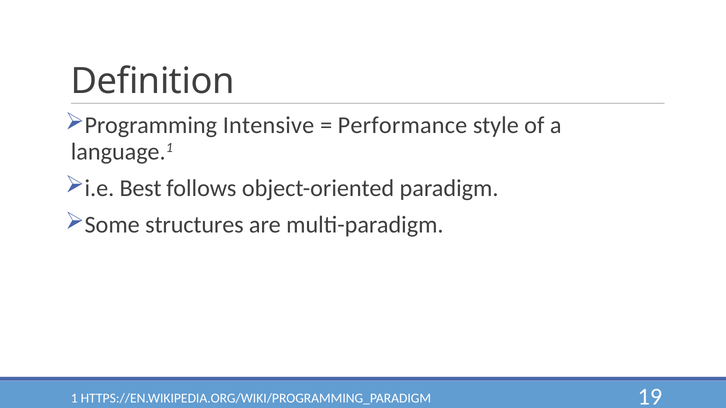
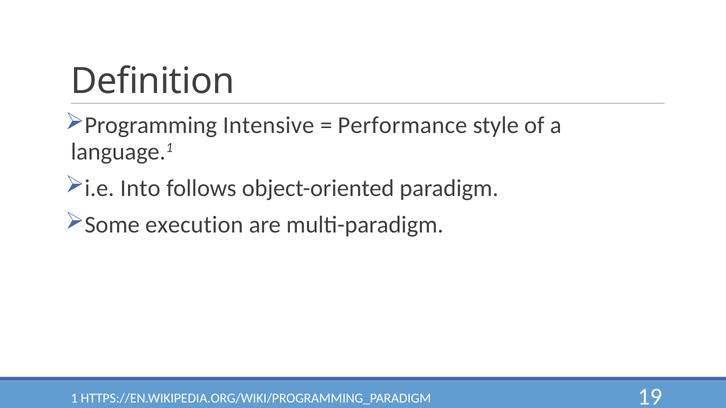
Best: Best -> Into (140, 188)
structures: structures -> execution (194, 225)
